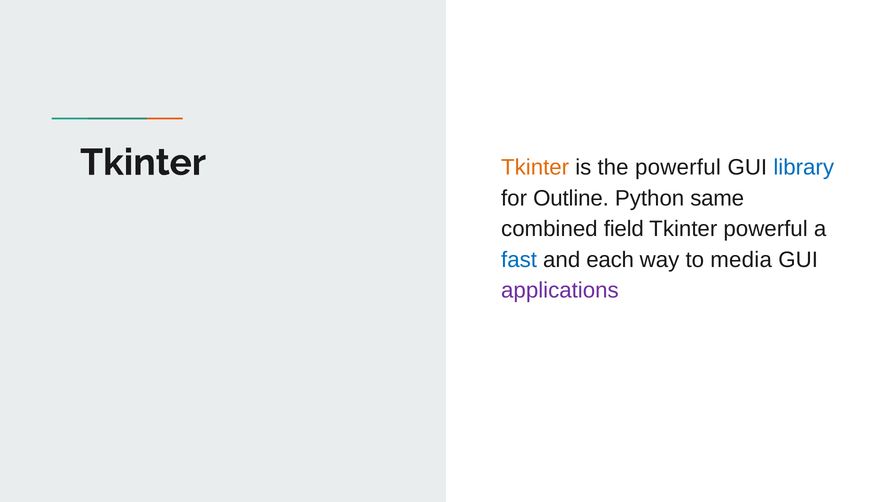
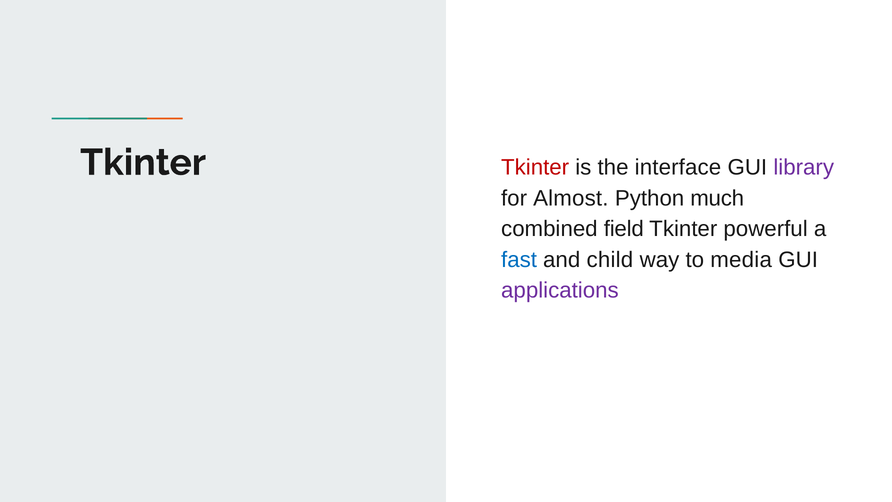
Tkinter colour: orange -> red (535, 167)
the powerful: powerful -> interface (678, 167)
library colour: blue -> purple (804, 167)
Outline: Outline -> Almost (571, 198)
same: same -> much (717, 198)
each: each -> child (610, 260)
